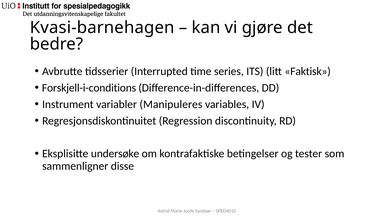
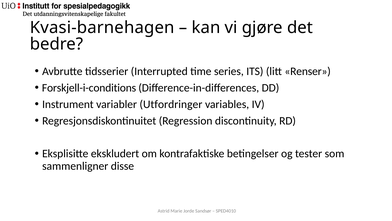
Faktisk: Faktisk -> Renser (308, 71)
Manipuleres: Manipuleres -> Utfordringer (171, 104)
undersøke: undersøke -> ekskludert (115, 153)
